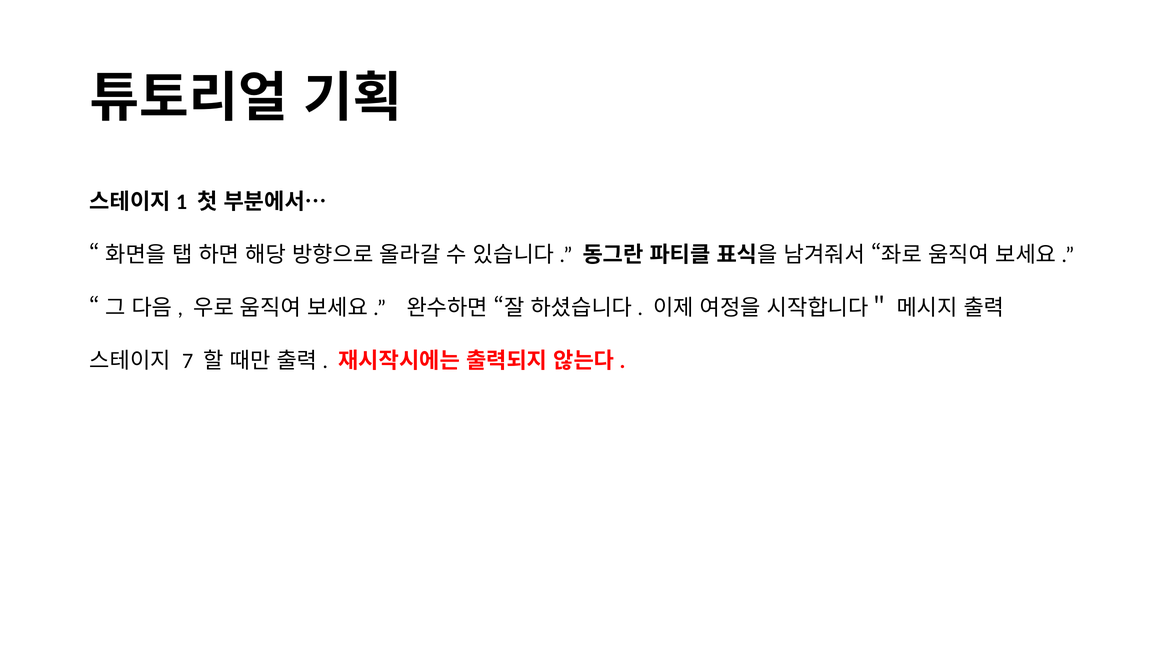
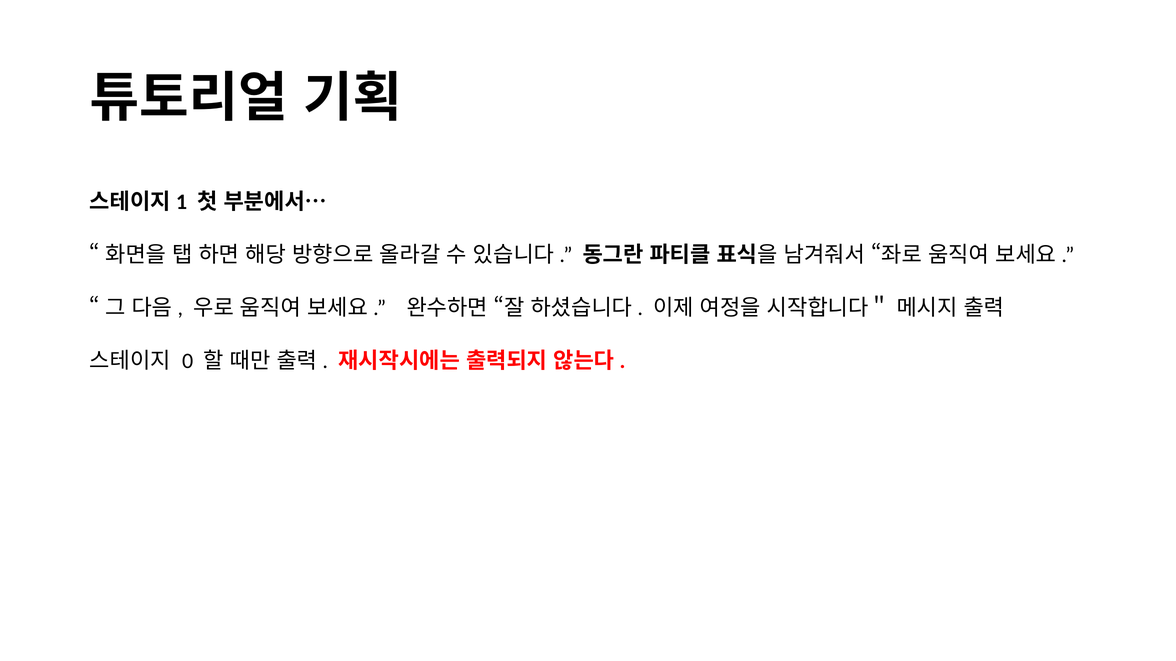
7: 7 -> 0 (188, 361)
